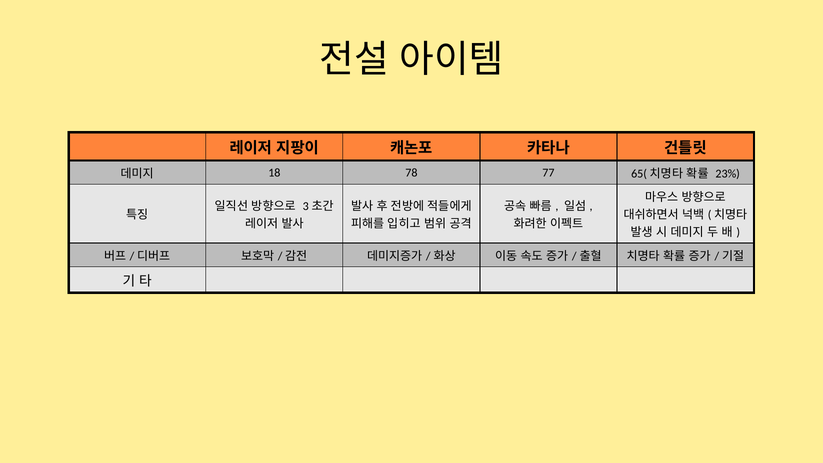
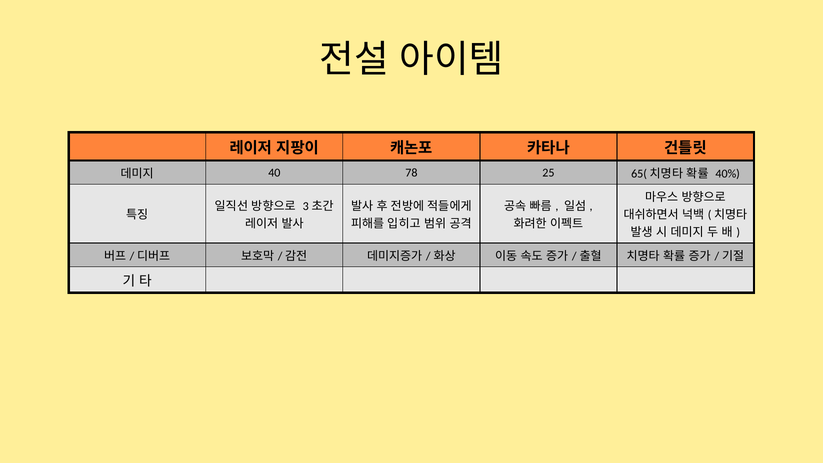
18: 18 -> 40 (274, 173)
77: 77 -> 25 (548, 173)
23%: 23% -> 40% (728, 174)
